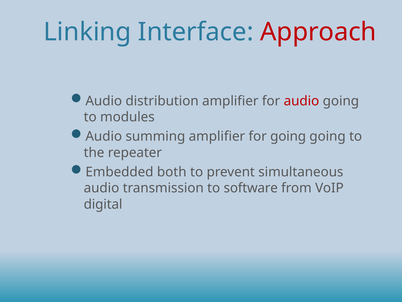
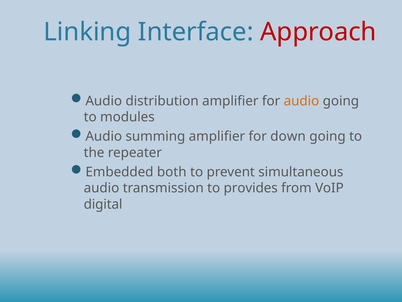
audio colour: red -> orange (301, 101)
for going: going -> down (288, 136)
software: software -> provides (251, 188)
